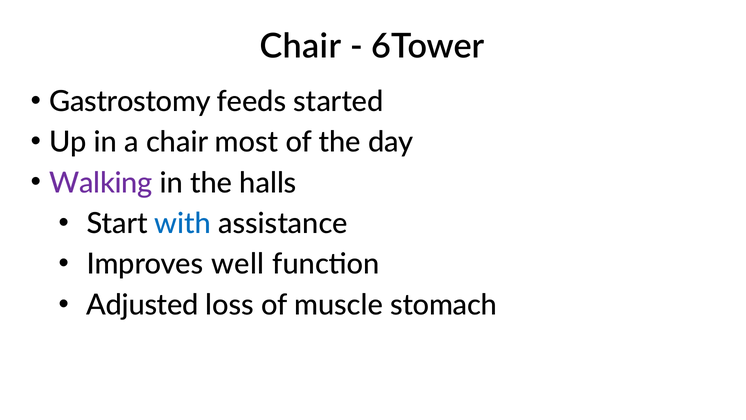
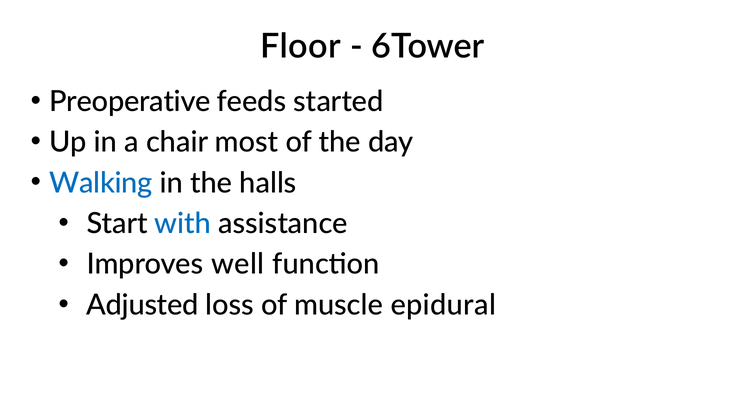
Chair: Chair -> Floor (301, 46)
Gastrostomy: Gastrostomy -> Preoperative (130, 102)
Walking colour: purple -> blue (101, 183)
stomach: stomach -> epidural (443, 305)
